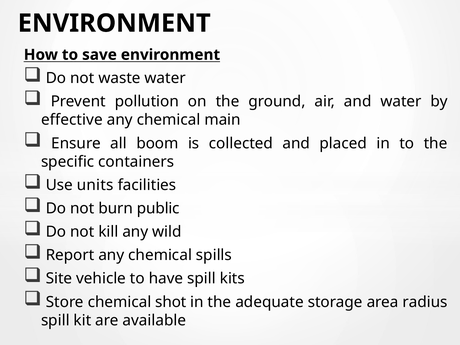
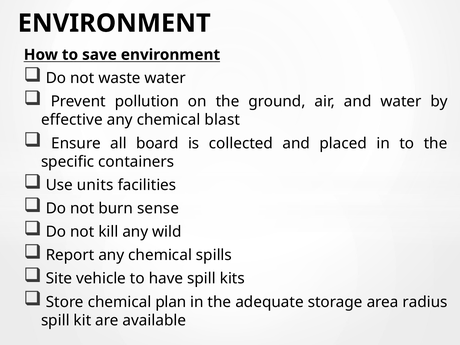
main: main -> blast (222, 120)
boom: boom -> board (157, 143)
public: public -> sense (158, 208)
shot: shot -> plan (171, 302)
